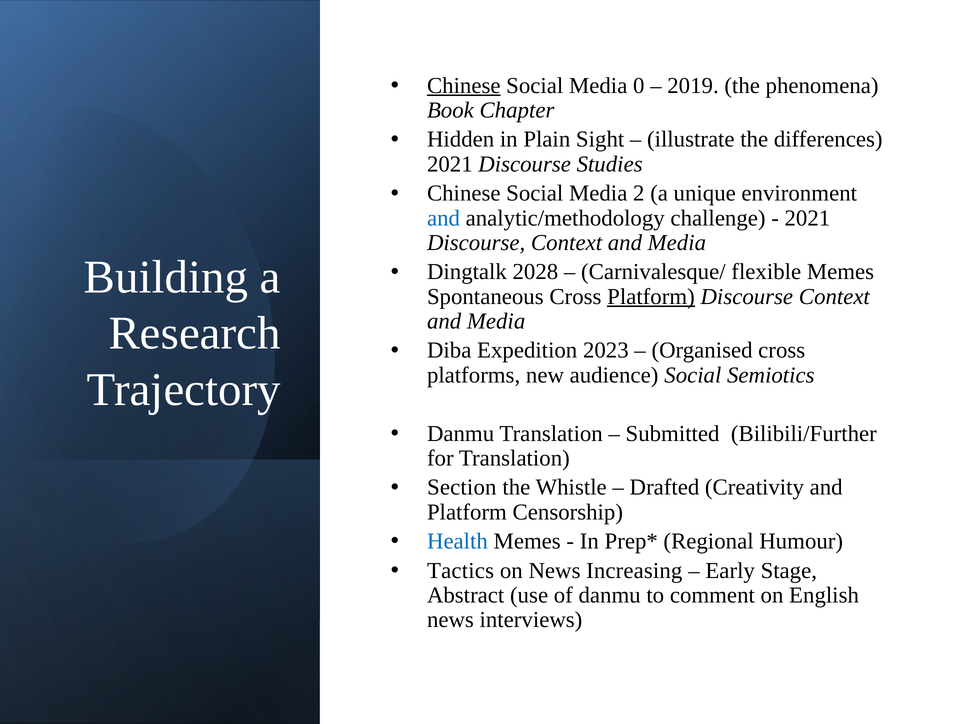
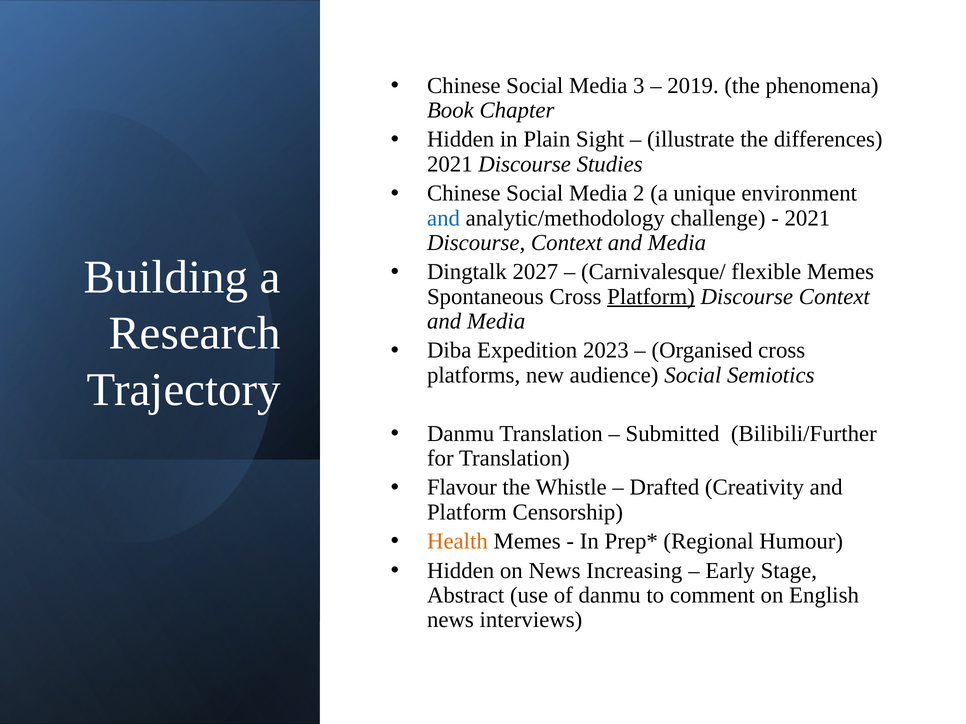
Chinese underline: present -> none (464, 86)
0: 0 -> 3 (639, 86)
2028: 2028 -> 2027 (535, 272)
Section: Section -> Flavour (462, 488)
Health colour: blue -> orange (457, 542)
Tactics: Tactics -> Hidden (461, 571)
